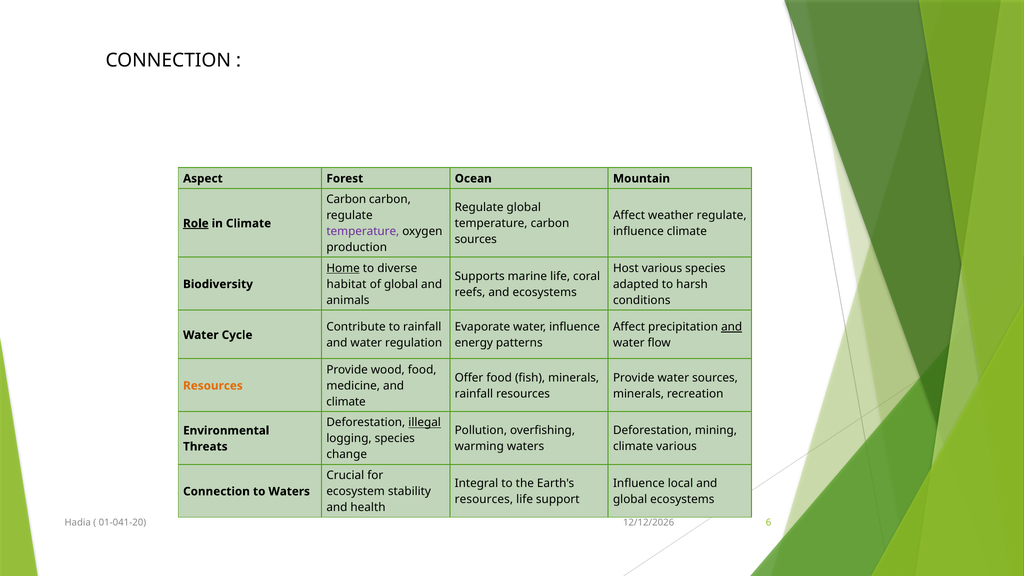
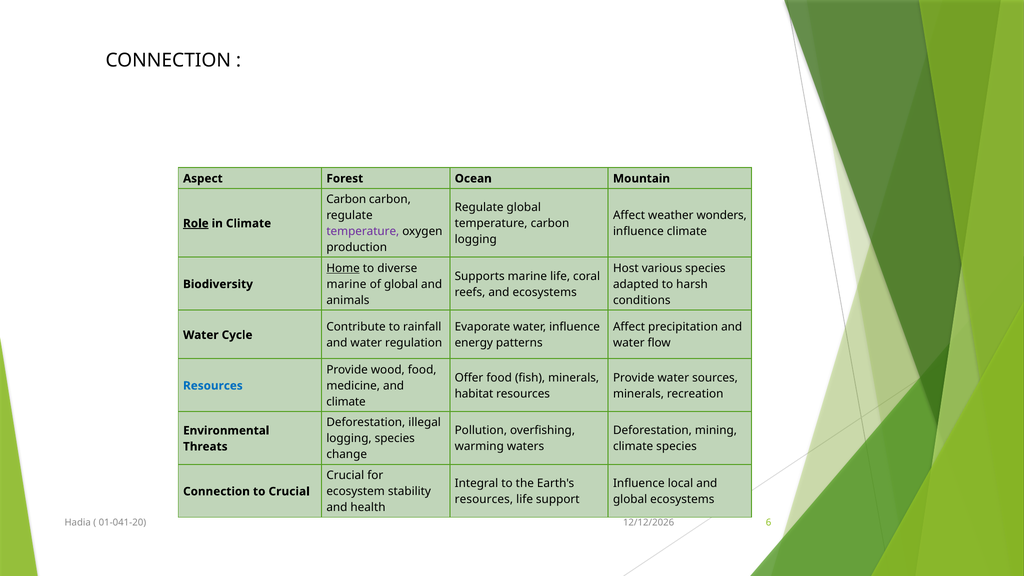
weather regulate: regulate -> wonders (722, 215)
sources: sources -> logging (476, 239)
habitat: habitat -> marine (347, 284)
and underline: present -> none (732, 327)
Resources colour: orange -> blue (213, 386)
rainfall: rainfall -> habitat (474, 394)
illegal underline: present -> none (425, 423)
climate various: various -> species (677, 447)
to Waters: Waters -> Crucial (289, 491)
